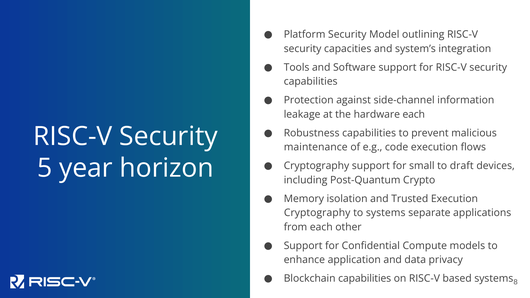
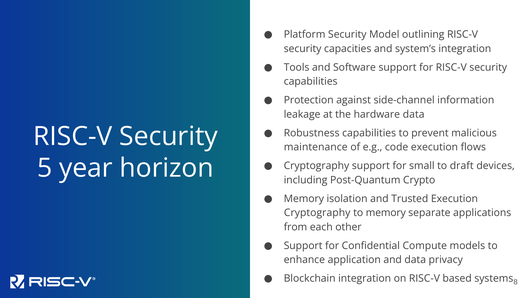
hardware each: each -> data (414, 114)
to systems: systems -> memory (386, 213)
Blockchain capabilities: capabilities -> integration (365, 279)
